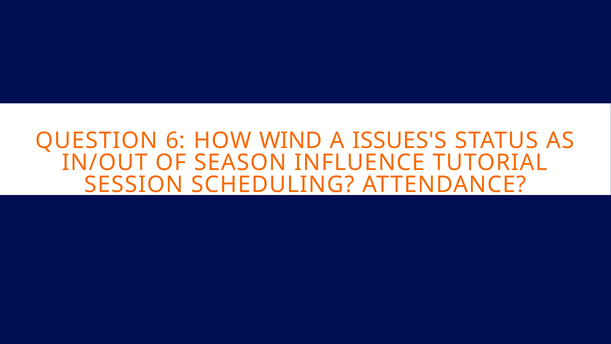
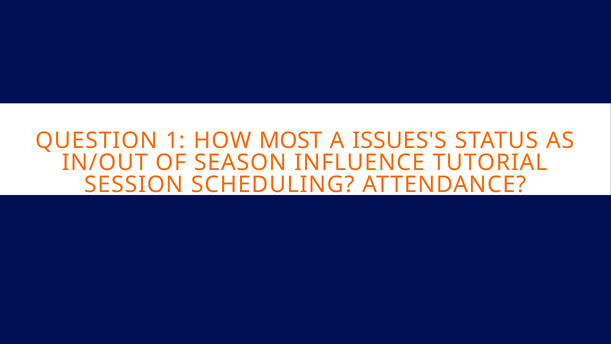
6: 6 -> 1 (175, 141)
WIND: WIND -> MOST (291, 141)
